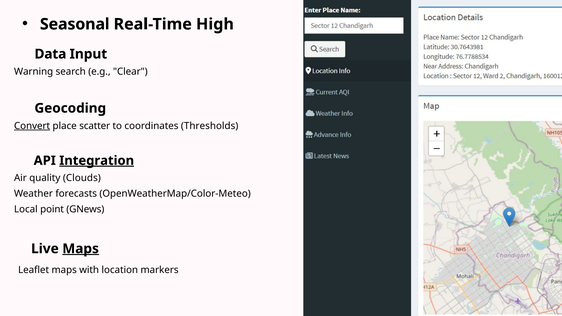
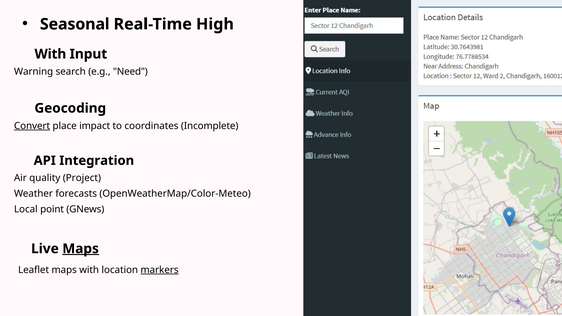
Data: Data -> With (50, 54)
Clear: Clear -> Need (130, 72)
scatter: scatter -> impact (95, 126)
Thresholds: Thresholds -> Incomplete (210, 126)
Integration underline: present -> none (97, 161)
Clouds: Clouds -> Project (82, 178)
markers underline: none -> present (160, 270)
